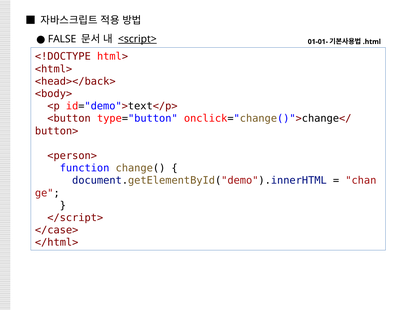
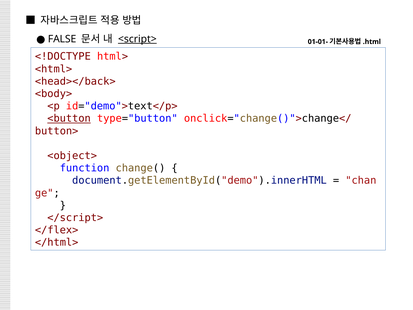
<button underline: none -> present (69, 118)
<person>: <person> -> <object> (72, 156)
</case>: </case> -> </flex> (57, 230)
